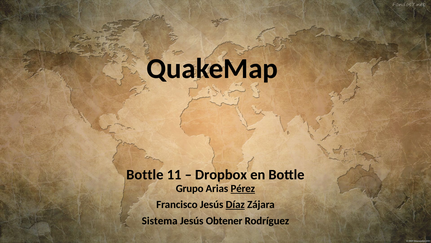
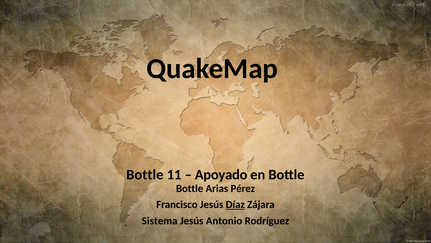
Dropbox: Dropbox -> Apoyado (221, 174)
Grupo: Grupo -> Bottle (190, 188)
Pérez underline: present -> none (243, 188)
Obtener: Obtener -> Antonio (224, 220)
